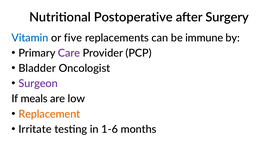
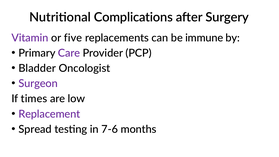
Postoperative: Postoperative -> Complications (133, 17)
Vitamin colour: blue -> purple (30, 38)
meals: meals -> times (34, 99)
Replacement colour: orange -> purple (49, 114)
Irritate: Irritate -> Spread (35, 129)
1-6: 1-6 -> 7-6 (110, 129)
